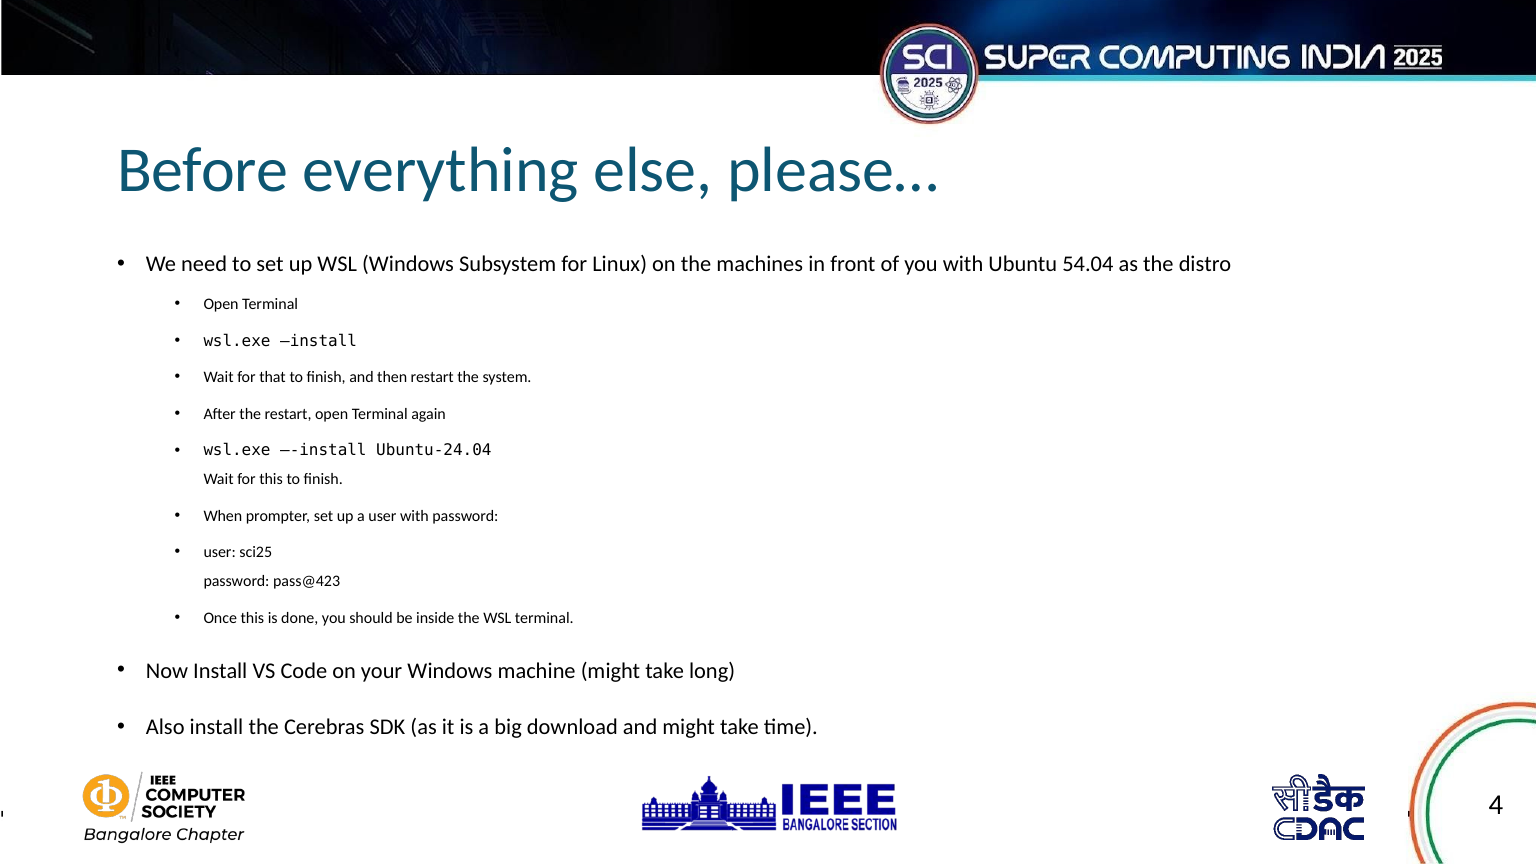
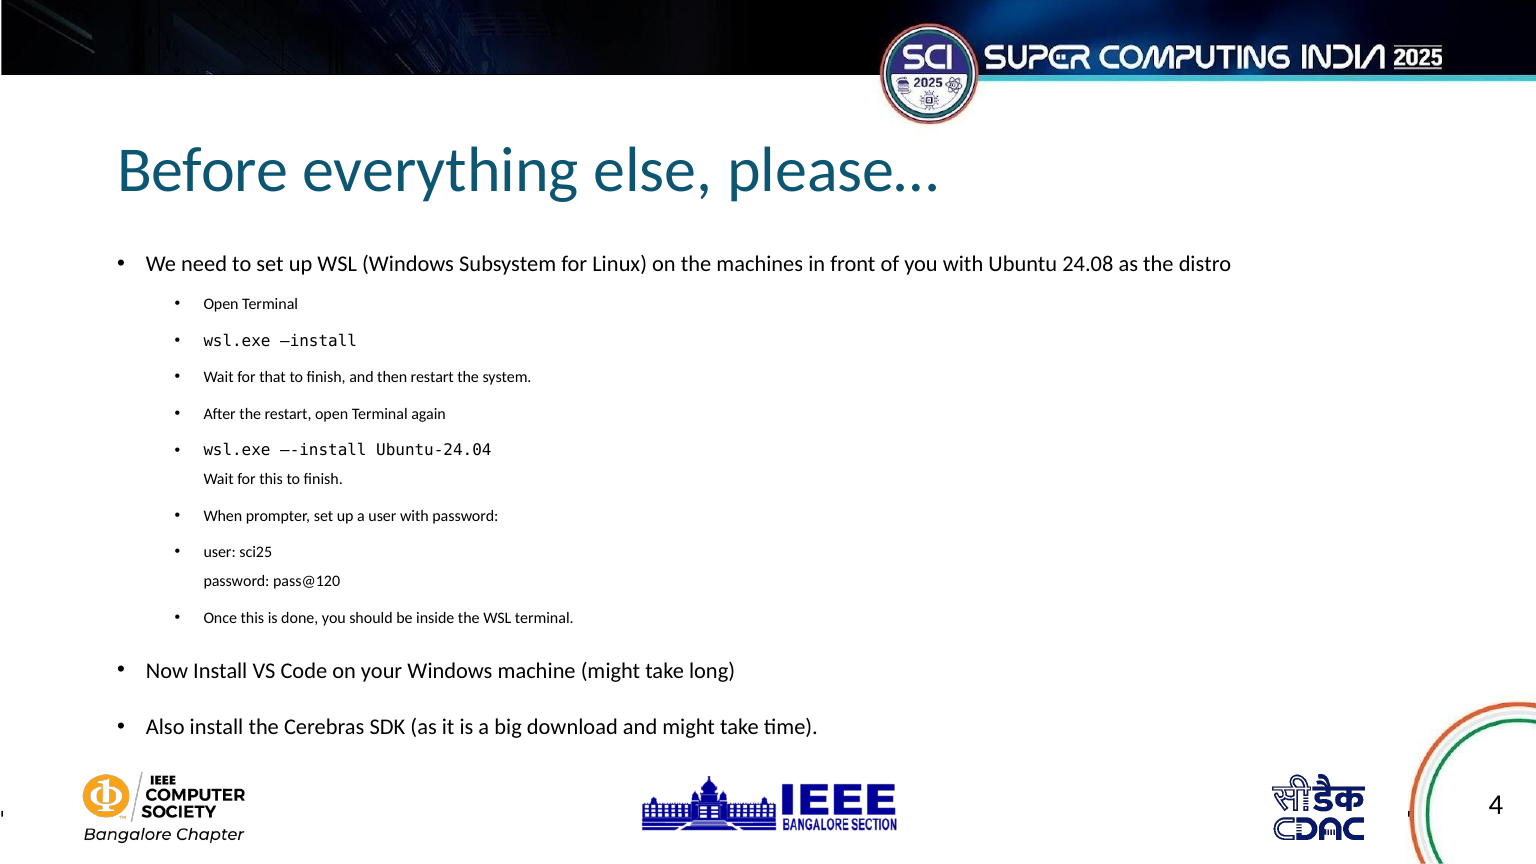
54.04: 54.04 -> 24.08 (1088, 264)
pass@423: pass@423 -> pass@120 (307, 581)
